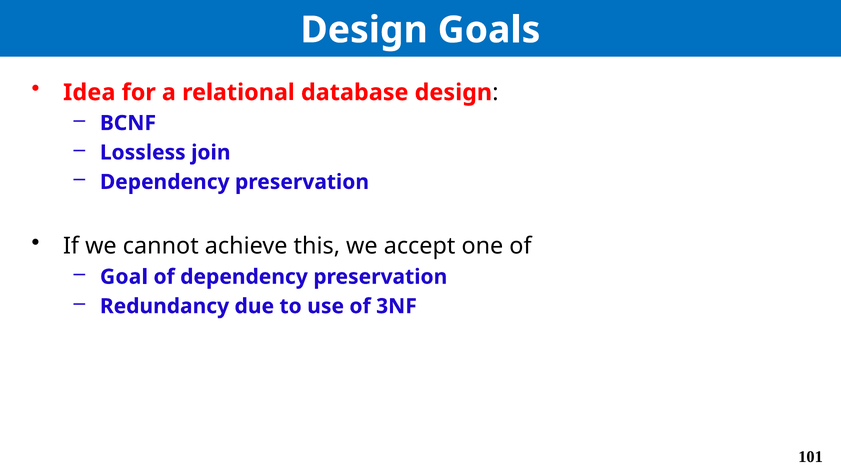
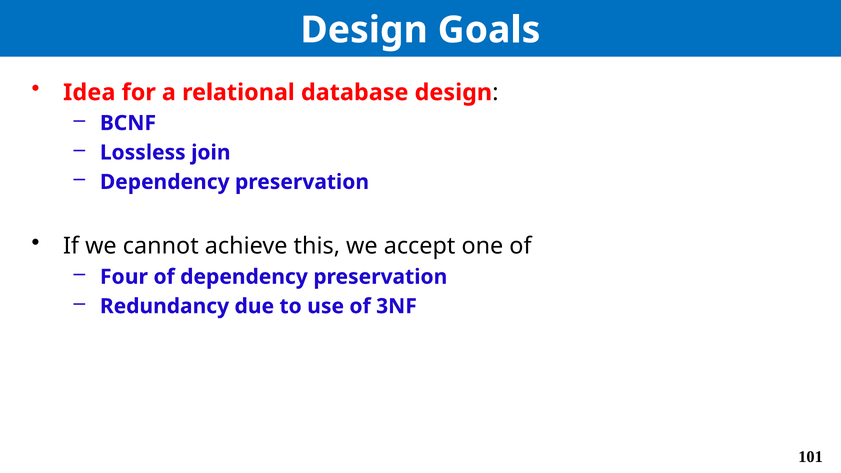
Goal: Goal -> Four (124, 277)
